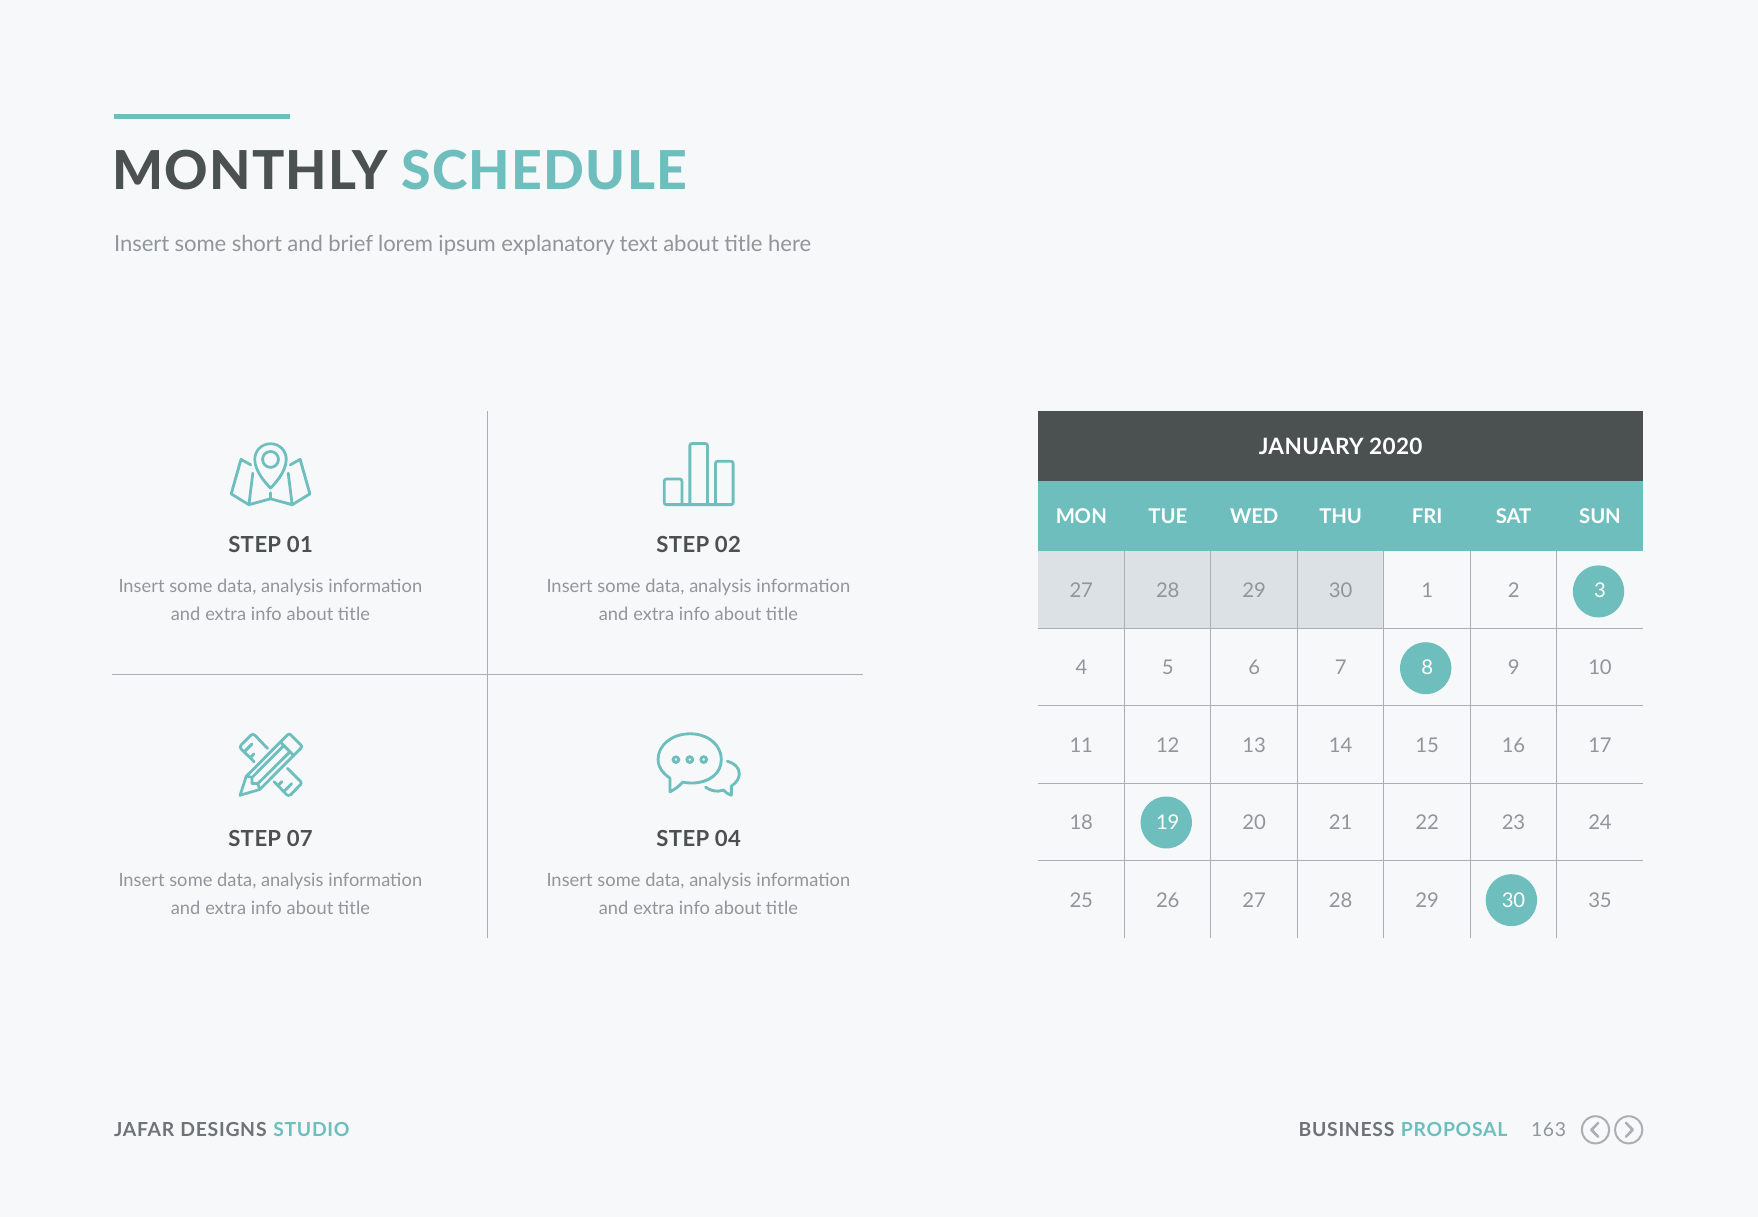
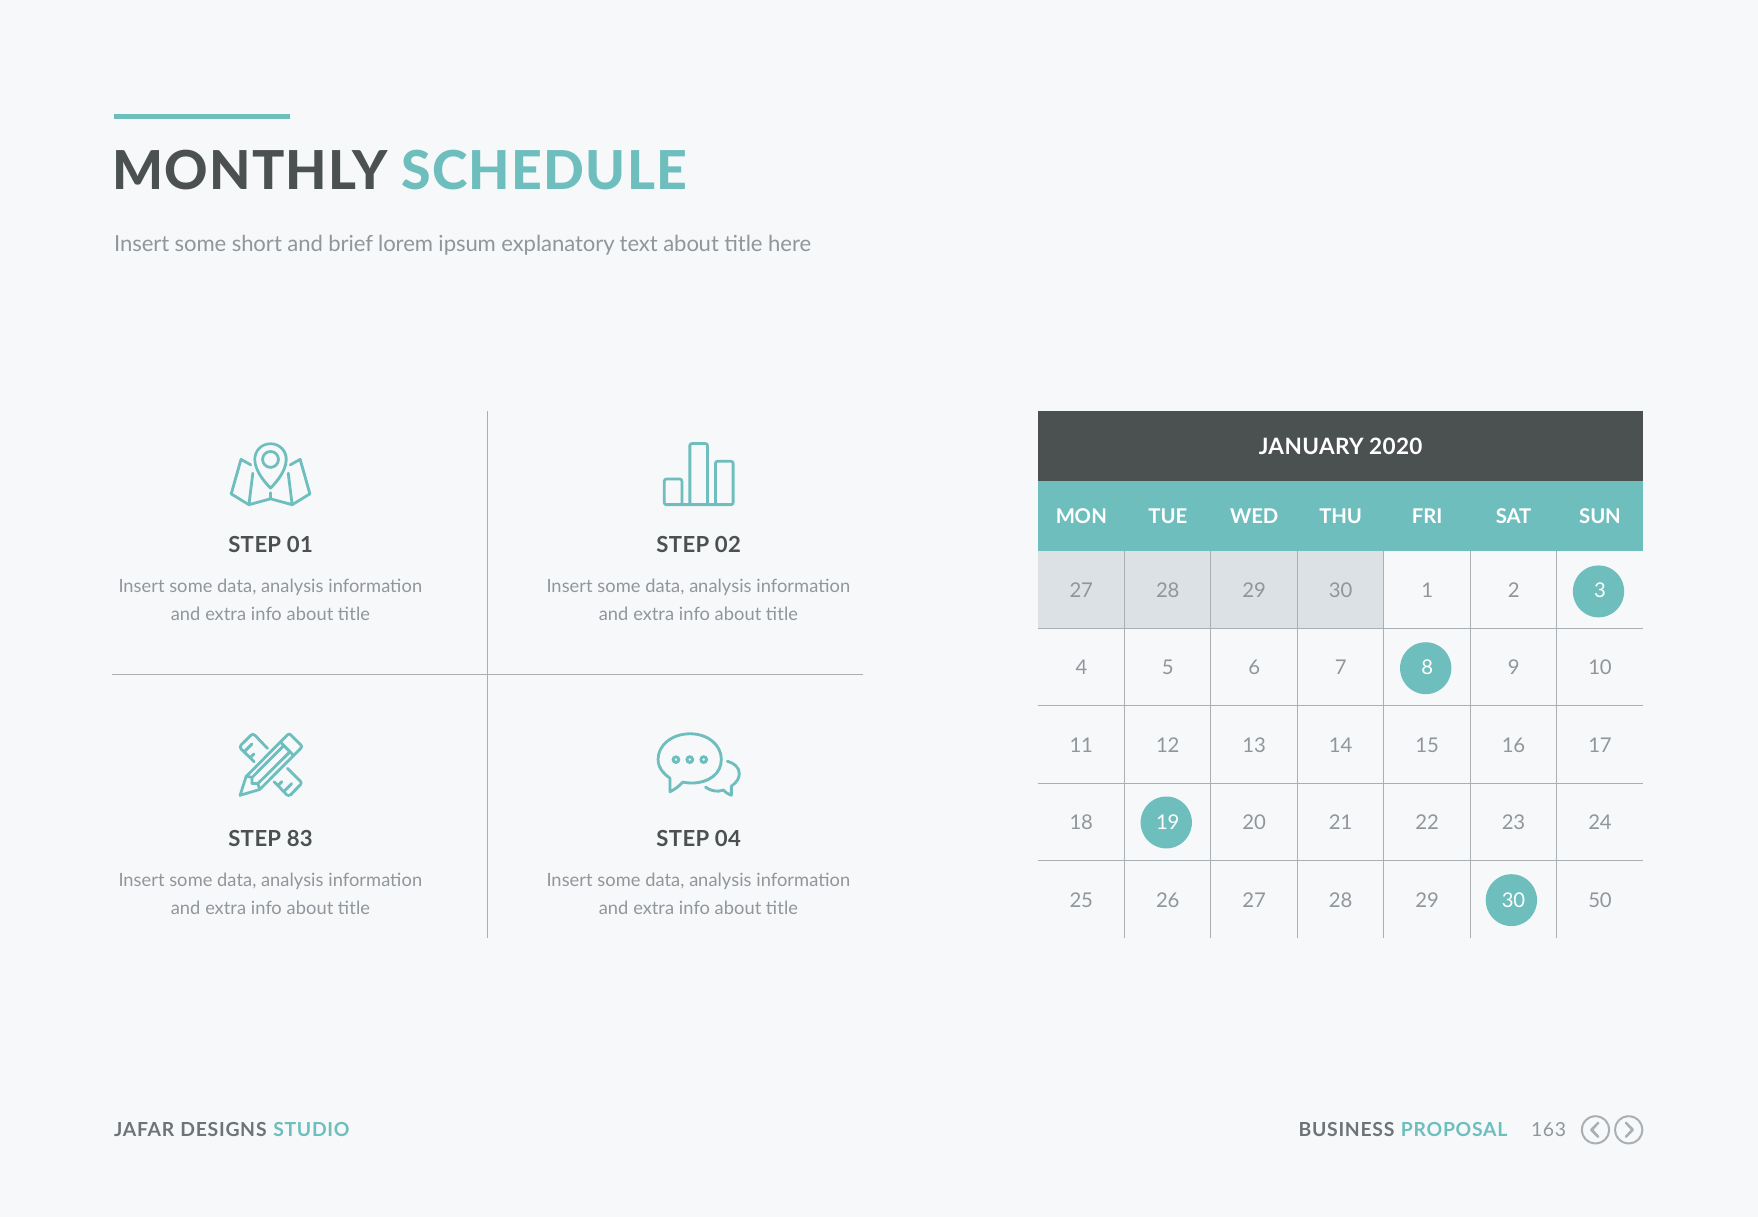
07: 07 -> 83 (300, 840)
35: 35 -> 50 (1600, 900)
